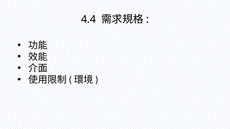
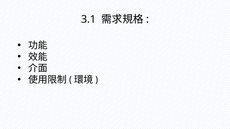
4.4: 4.4 -> 3.1 (89, 19)
